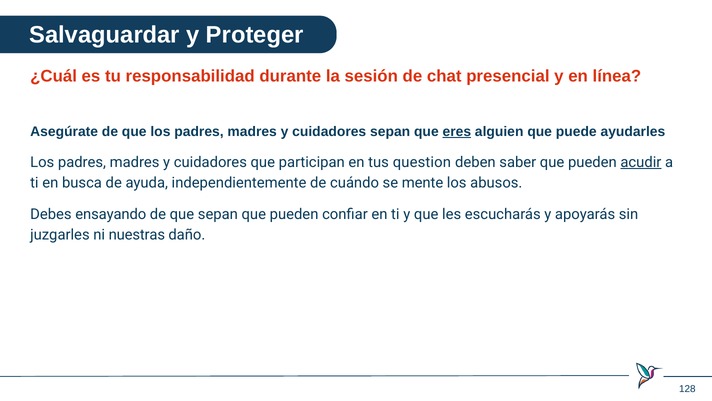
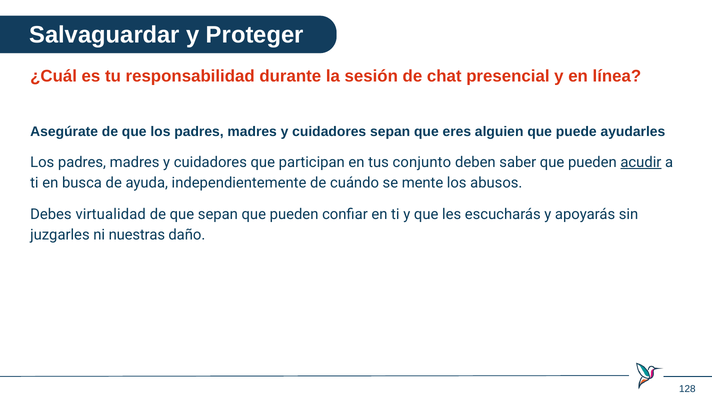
eres underline: present -> none (457, 131)
question: question -> conjunto (422, 162)
ensayando: ensayando -> virtualidad (111, 214)
